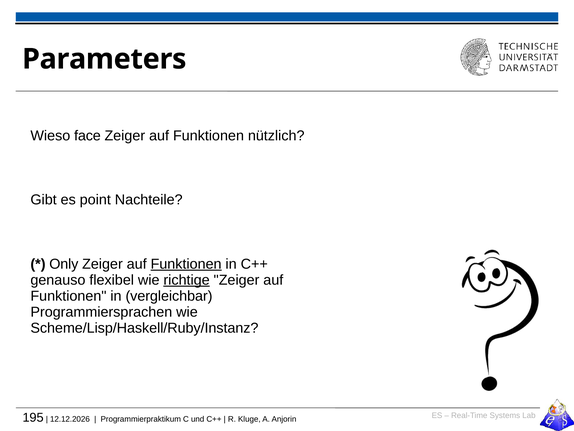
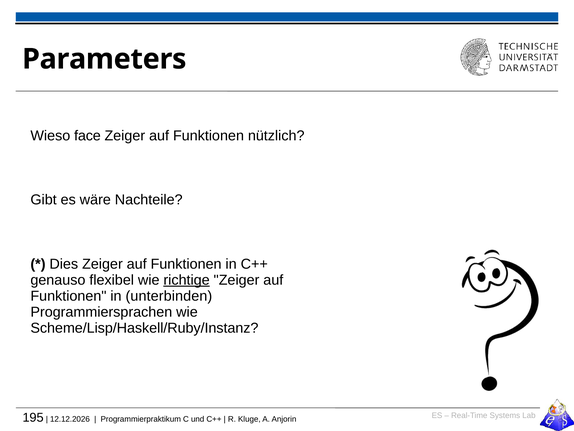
point: point -> wäre (95, 200)
Only: Only -> Dies (64, 264)
Funktionen underline: present -> none (186, 264)
vergleichbar: vergleichbar -> unterbinden (169, 296)
